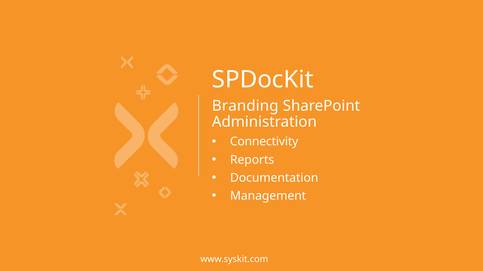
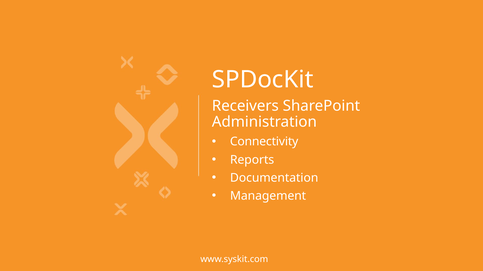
Branding: Branding -> Receivers (245, 106)
